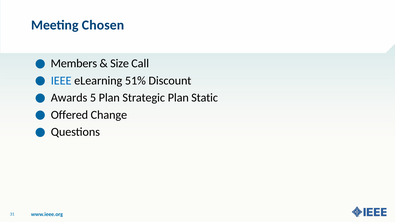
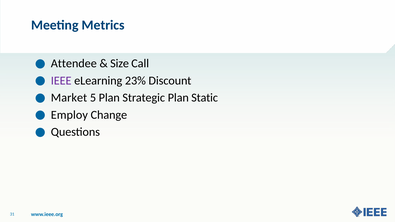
Chosen: Chosen -> Metrics (103, 25)
Members: Members -> Attendee (74, 63)
IEEE colour: blue -> purple (61, 81)
51%: 51% -> 23% (135, 81)
Awards: Awards -> Market (69, 98)
Offered: Offered -> Employ (69, 115)
